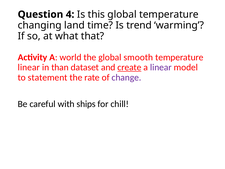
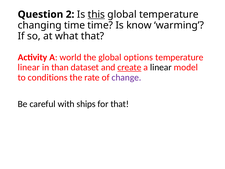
4: 4 -> 2 (70, 14)
this underline: none -> present (96, 14)
changing land: land -> time (75, 25)
trend: trend -> know (139, 25)
smooth: smooth -> options (138, 57)
linear colour: purple -> black (161, 67)
statement: statement -> conditions (48, 77)
for chill: chill -> that (120, 104)
